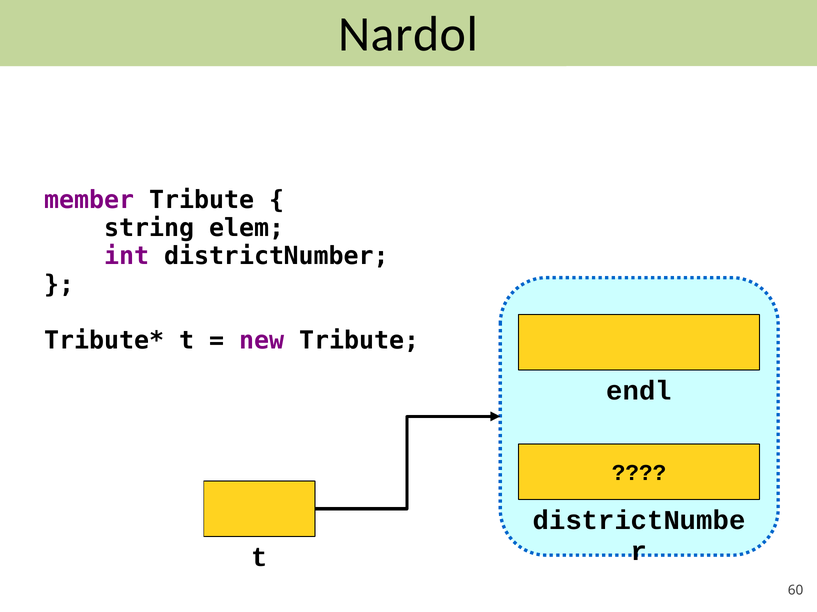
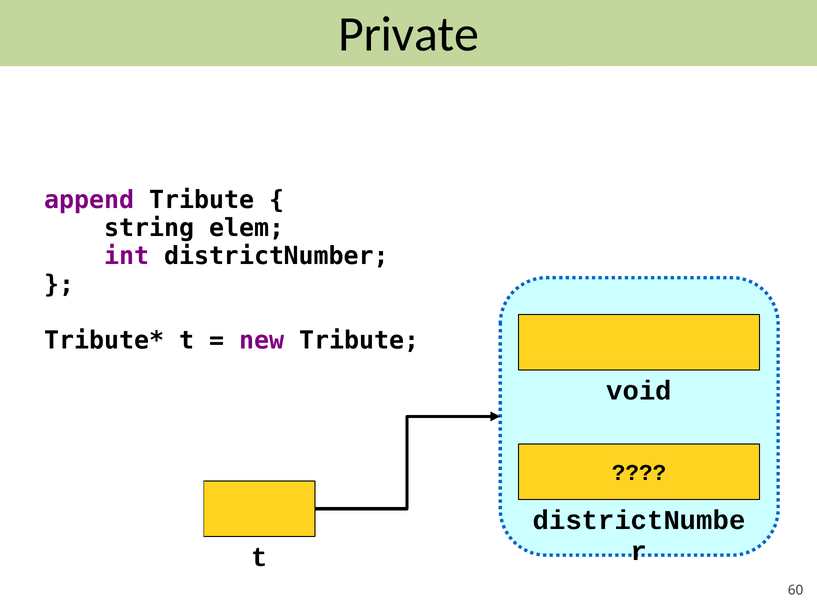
Nardol: Nardol -> Private (409, 34)
member: member -> append (89, 200)
endl: endl -> void (639, 391)
